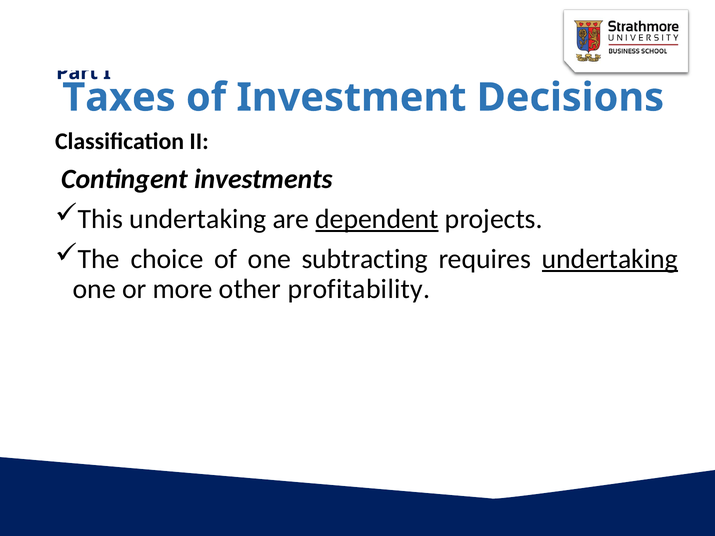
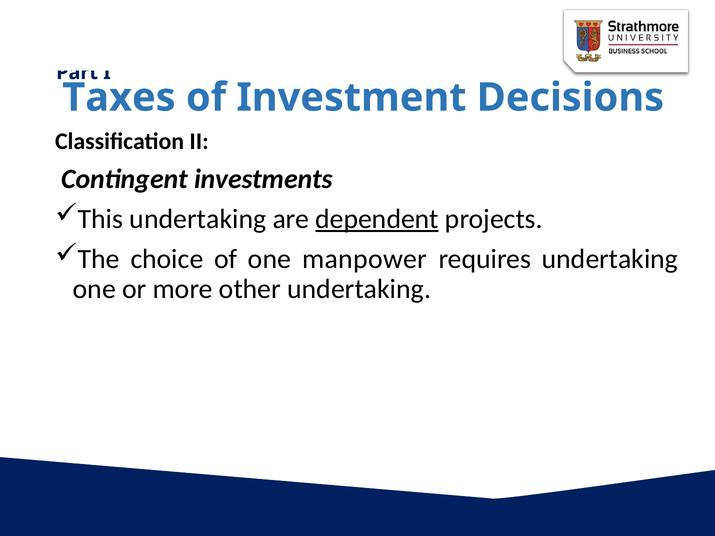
subtracting: subtracting -> manpower (365, 259)
undertaking underline: present -> none (610, 259)
other profitability: profitability -> undertaking (359, 289)
